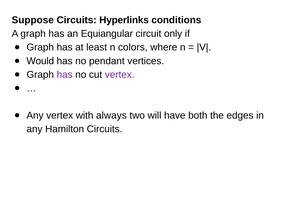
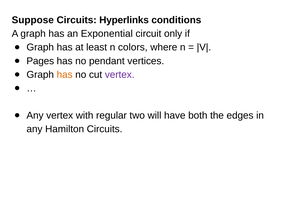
Equiangular: Equiangular -> Exponential (107, 34)
Would: Would -> Pages (40, 61)
has colour: purple -> orange (65, 75)
always: always -> regular (111, 115)
